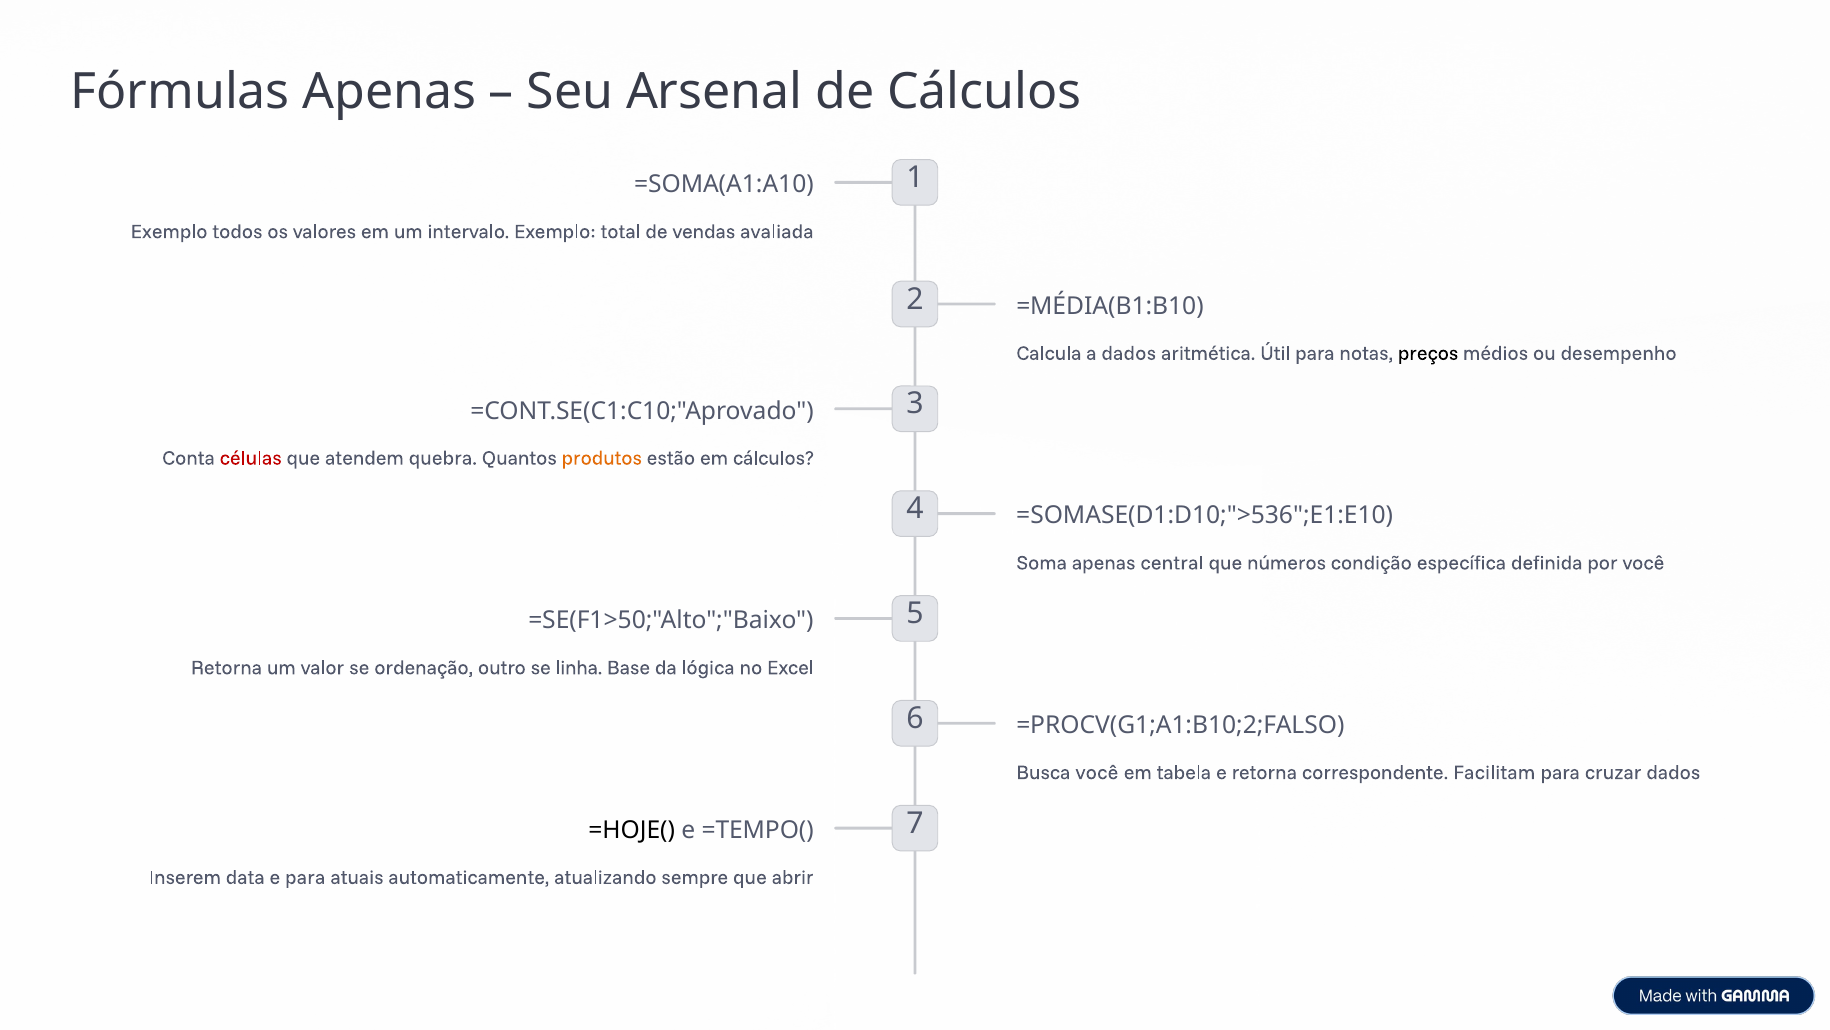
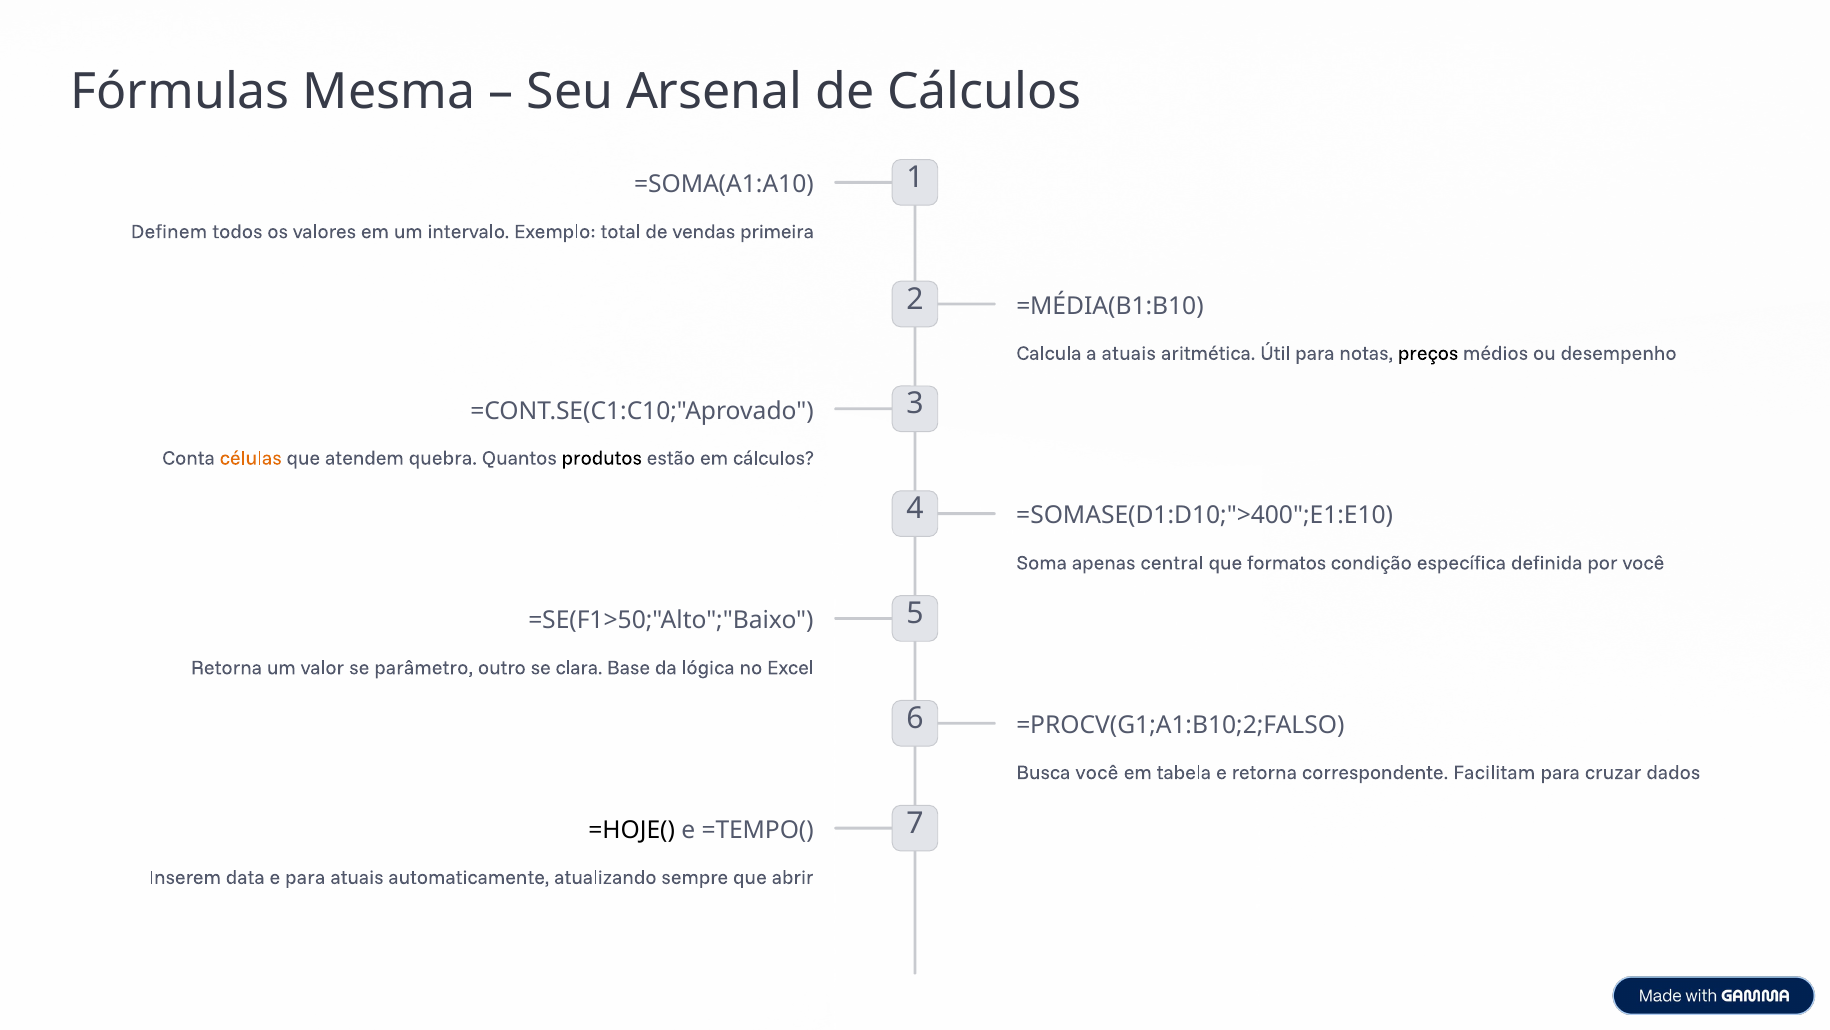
Fórmulas Apenas: Apenas -> Mesma (389, 92)
Exemplo: Exemplo -> Definem (169, 232)
avaliada: avaliada -> primeira (777, 232)
a dados: dados -> atuais (1129, 353)
células colour: red -> orange (251, 458)
produtos colour: orange -> black (602, 458)
=SOMASE(D1:D10;">536";E1:E10: =SOMASE(D1:D10;">536";E1:E10 -> =SOMASE(D1:D10;">400";E1:E10 (1205, 515)
números: números -> formatos (1287, 563)
ordenação: ordenação -> parâmetro (424, 667)
linha: linha -> clara (579, 667)
